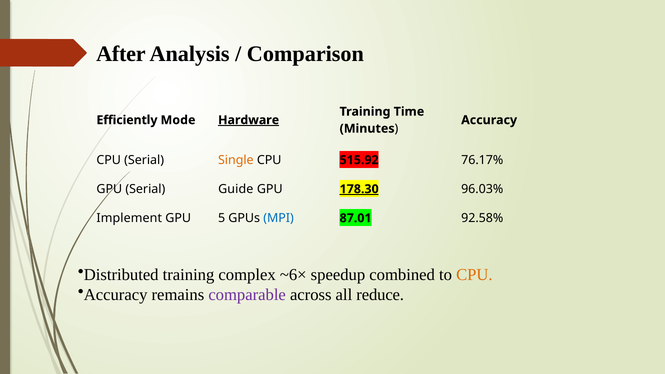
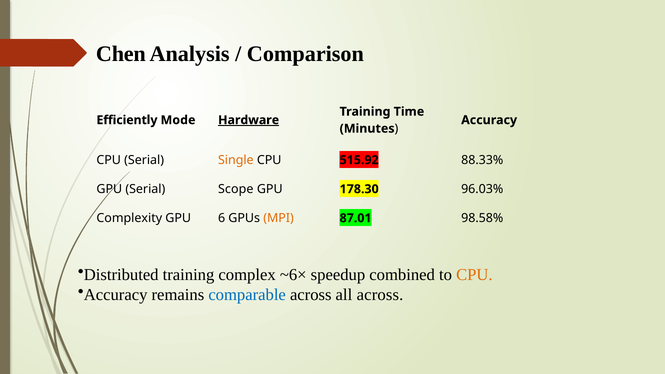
After: After -> Chen (121, 54)
76.17%: 76.17% -> 88.33% (482, 160)
Guide: Guide -> Scope (236, 189)
178.30 underline: present -> none (359, 189)
Implement: Implement -> Complexity (129, 218)
5: 5 -> 6 (222, 218)
MPI colour: blue -> orange (279, 218)
92.58%: 92.58% -> 98.58% (482, 218)
comparable colour: purple -> blue (247, 295)
all reduce: reduce -> across (380, 295)
